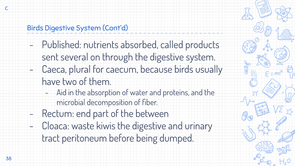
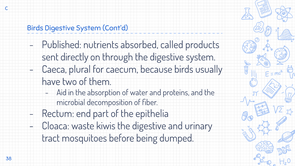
several: several -> directly (74, 57)
between: between -> epithelia (152, 114)
peritoneum: peritoneum -> mosquitoes (84, 138)
